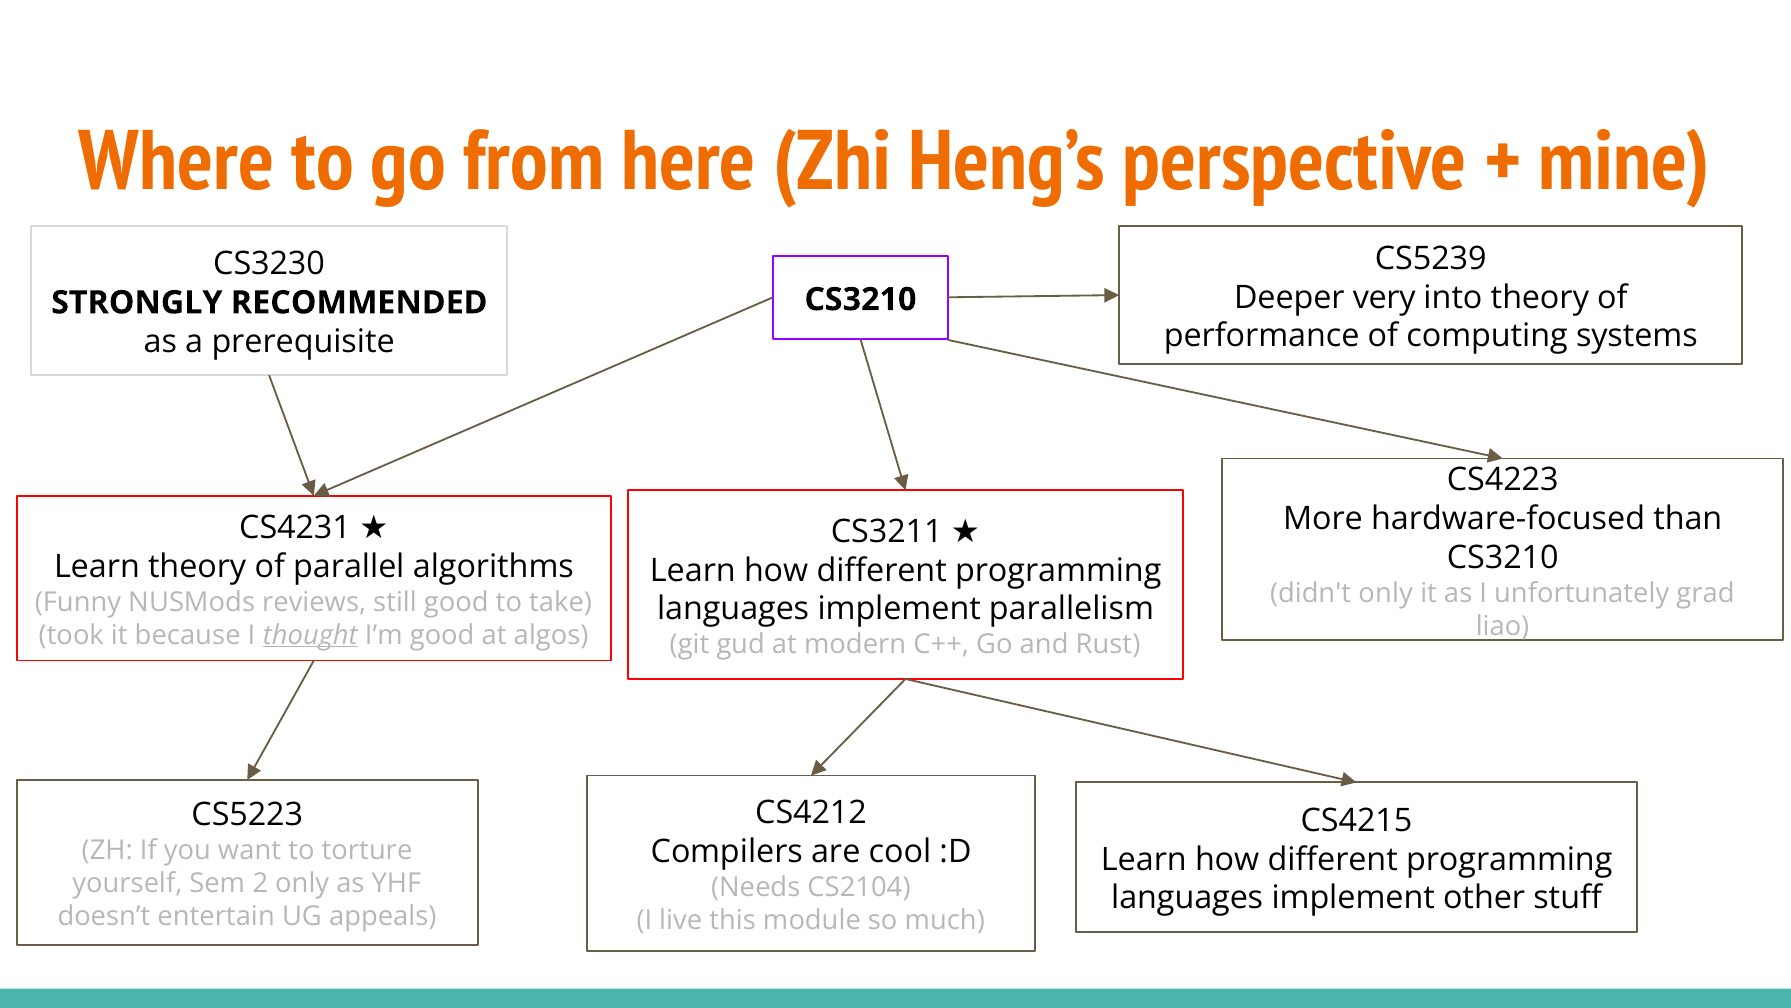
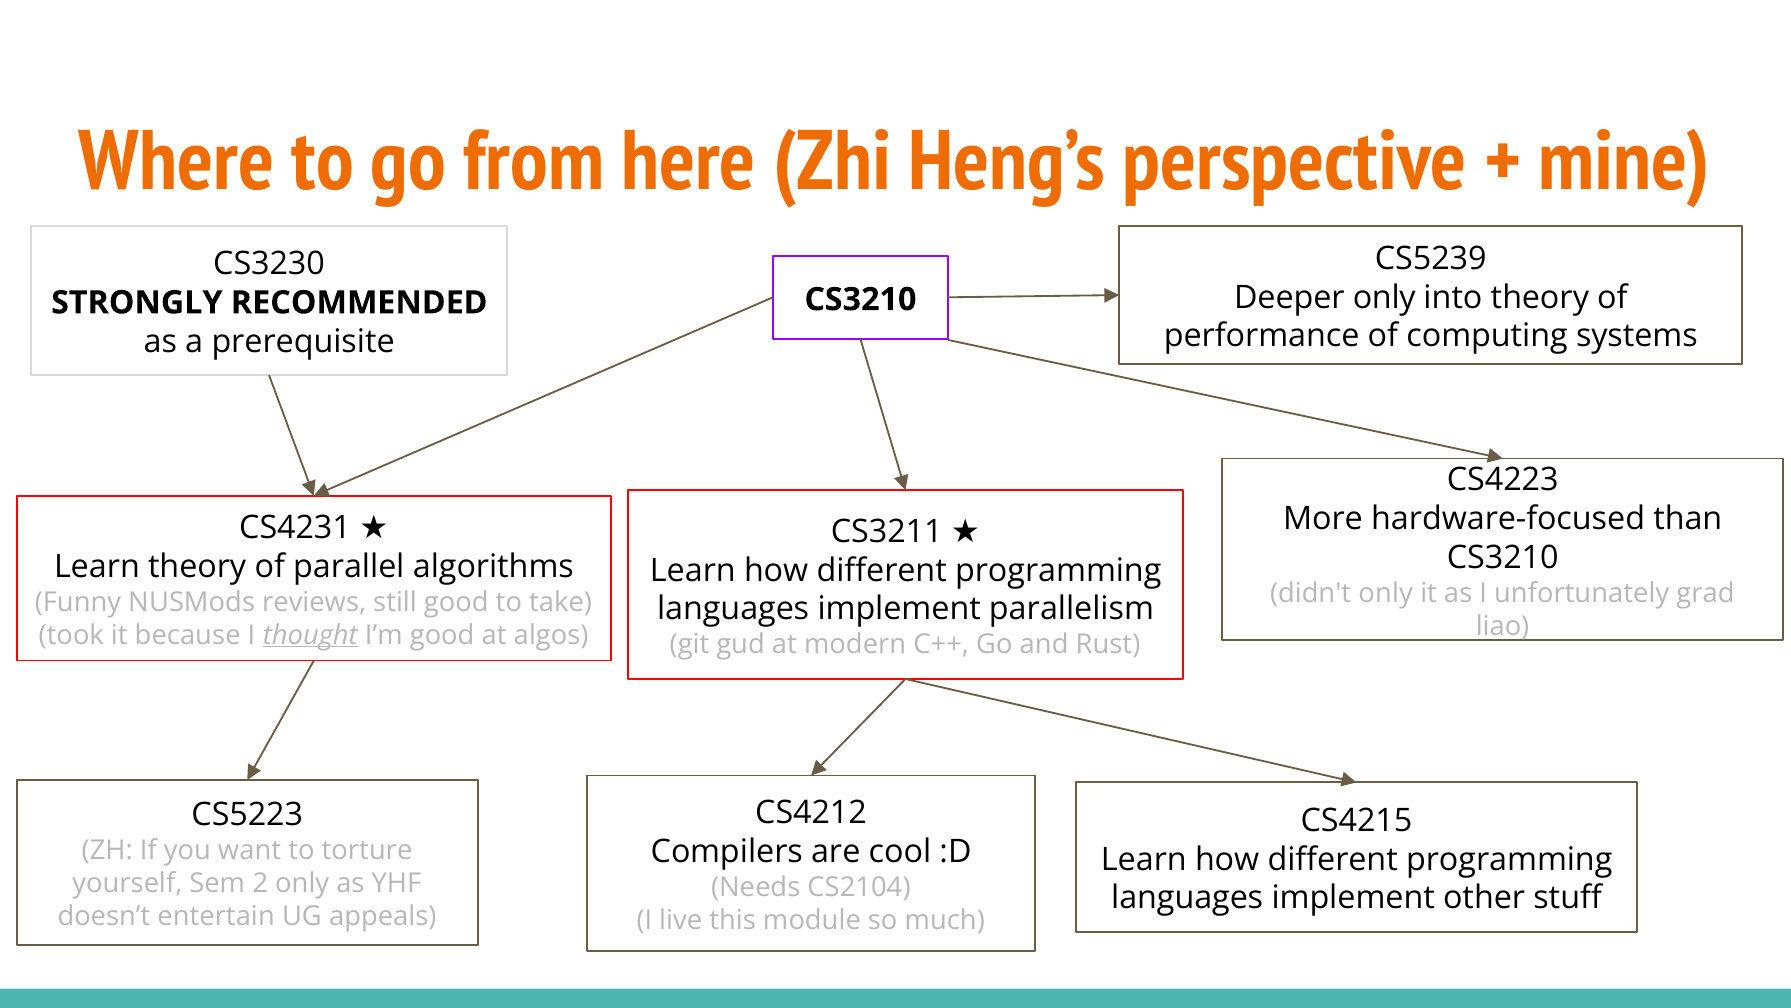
Deeper very: very -> only (1384, 297)
